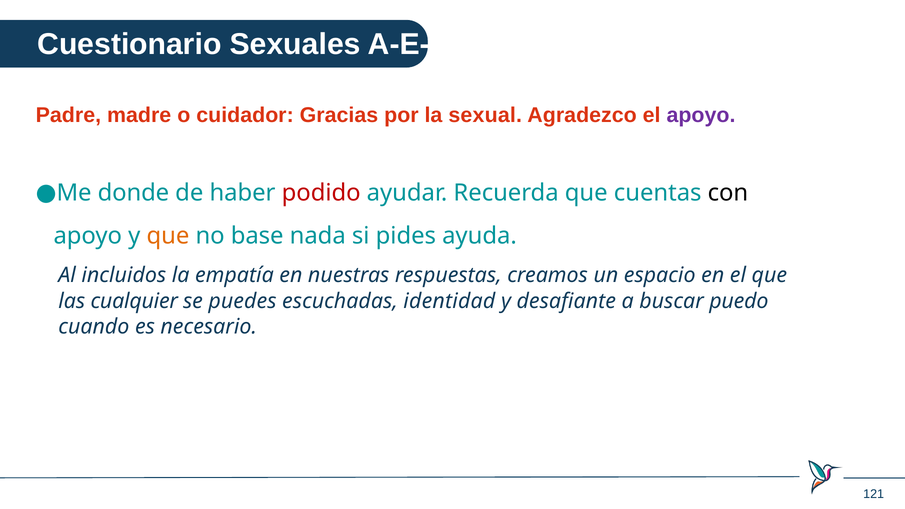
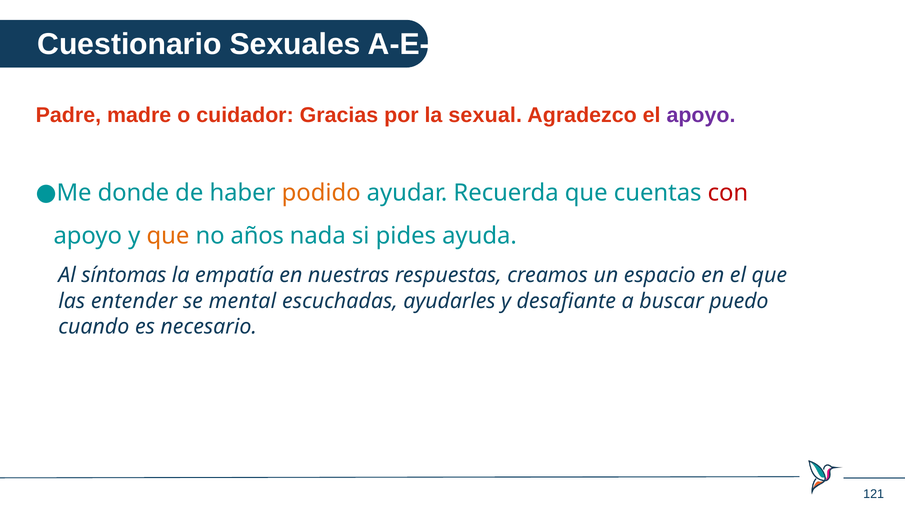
podido colour: red -> orange (321, 193)
con colour: black -> red (728, 193)
base: base -> años (257, 236)
incluidos: incluidos -> síntomas (124, 275)
cualquier: cualquier -> entender (134, 301)
puedes: puedes -> mental (242, 301)
identidad: identidad -> ayudarles (449, 301)
